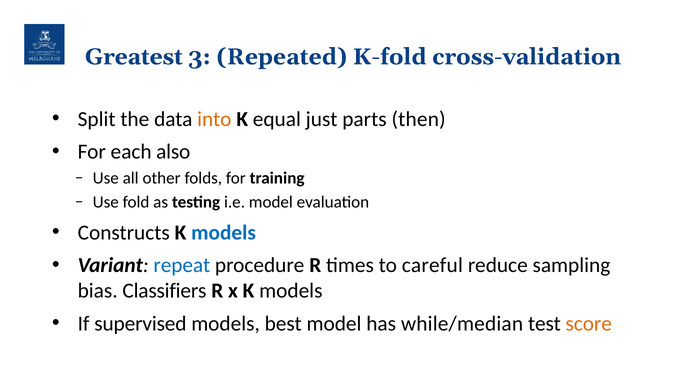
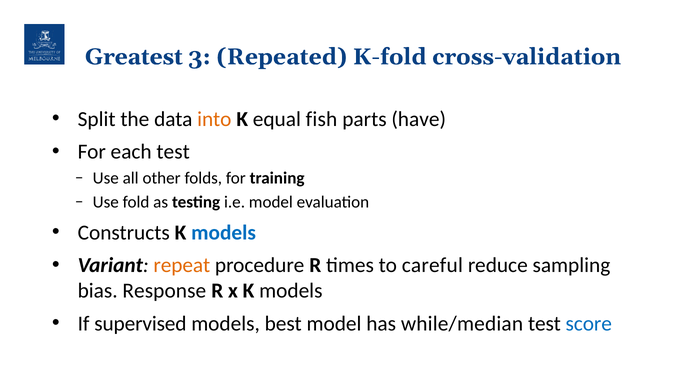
just: just -> fish (322, 119)
then: then -> have (419, 119)
each also: also -> test (173, 152)
repeat colour: blue -> orange (182, 265)
Classifiers: Classifiers -> Response (164, 291)
score colour: orange -> blue (589, 324)
